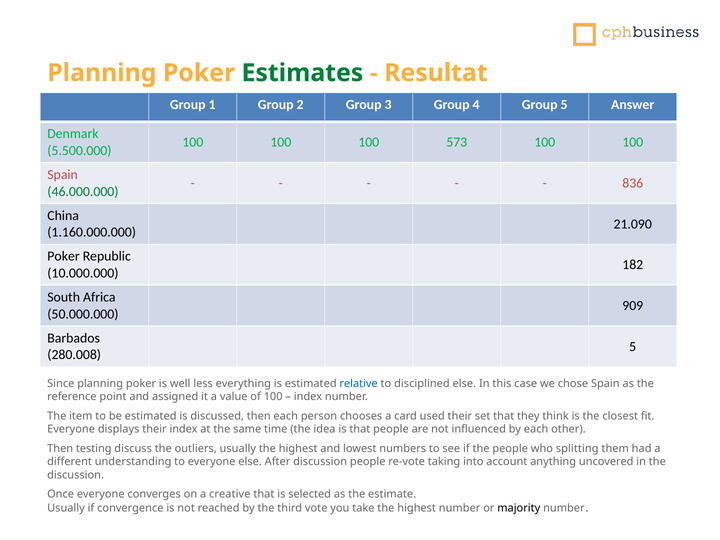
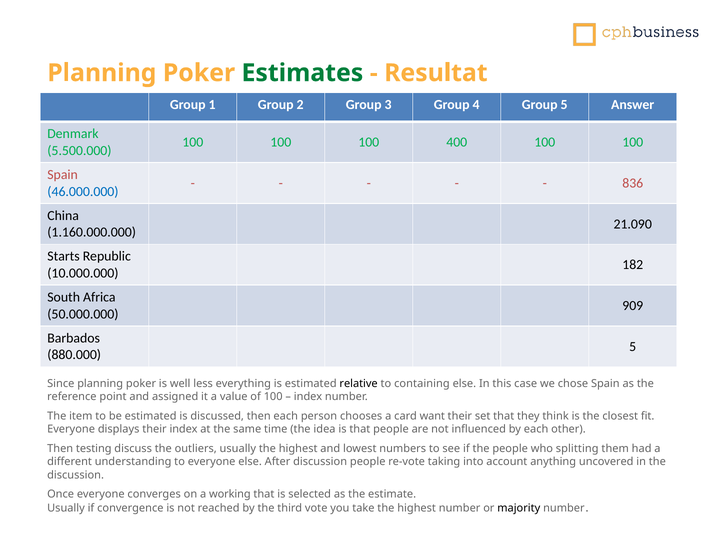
573: 573 -> 400 (457, 142)
46.000.000 colour: green -> blue (83, 192)
Poker: Poker -> Starts (64, 256)
280.008: 280.008 -> 880.000 (74, 355)
relative colour: blue -> black (359, 384)
disciplined: disciplined -> containing (422, 384)
used: used -> want (432, 416)
creative: creative -> working (230, 494)
